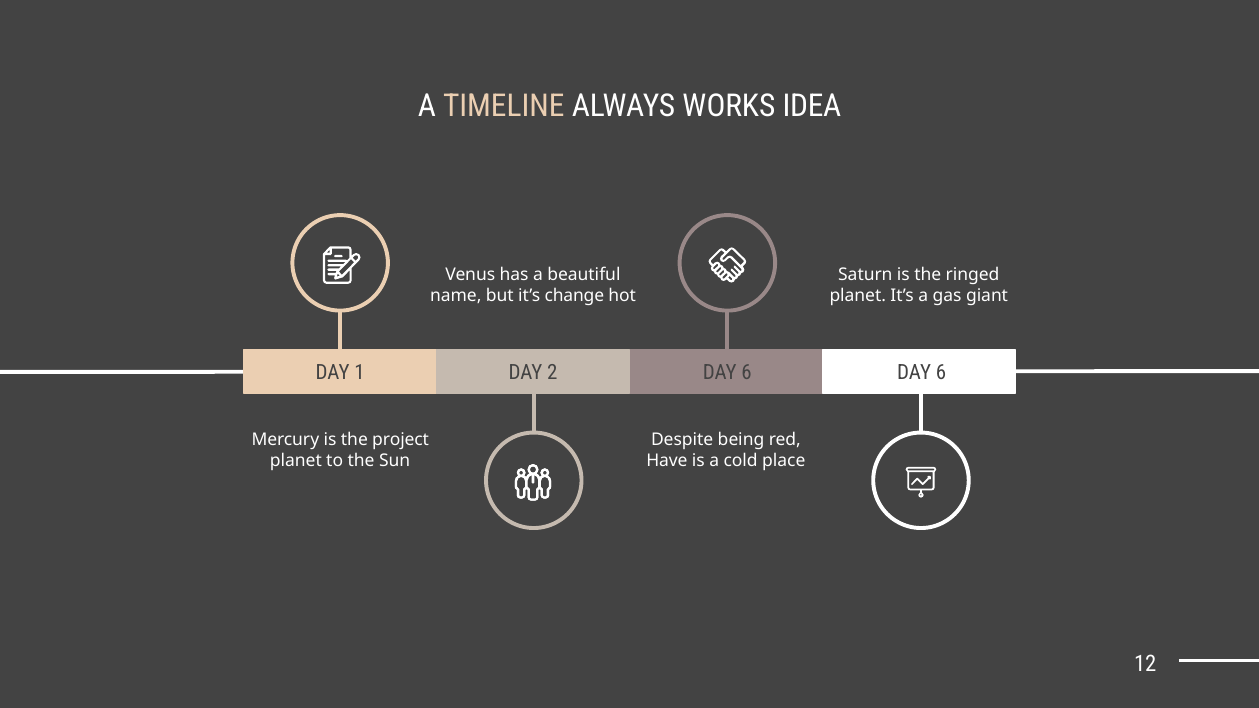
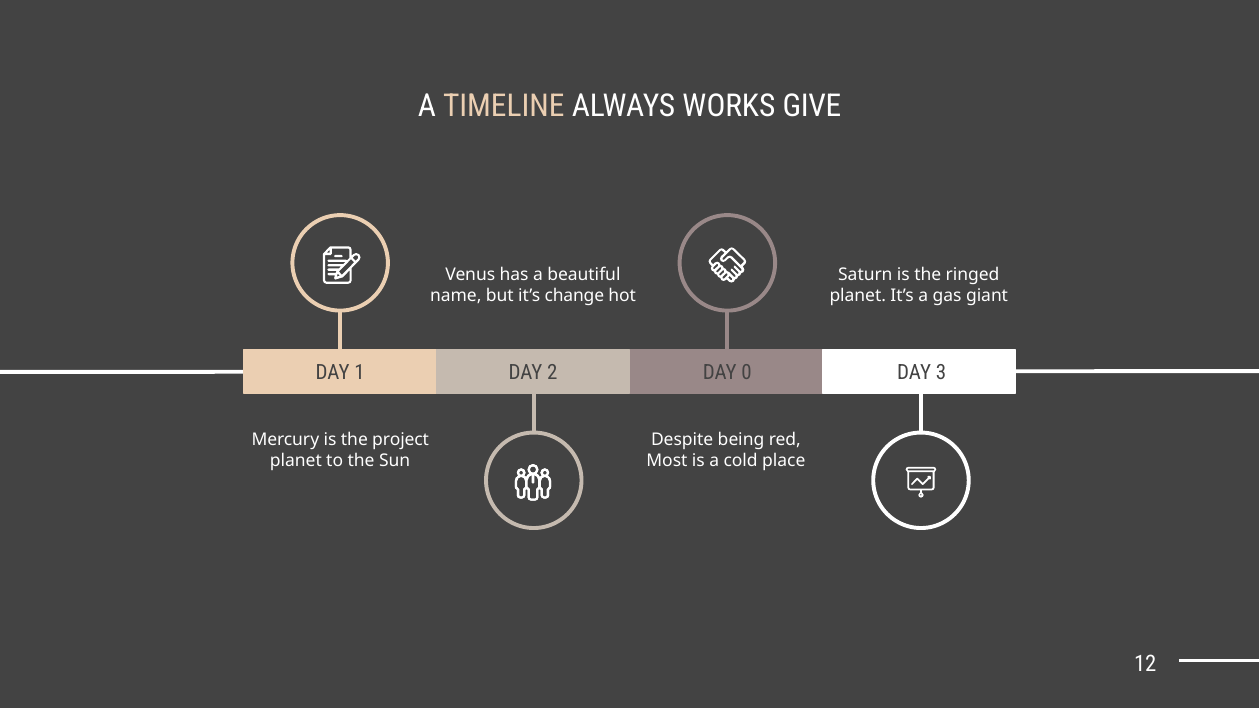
IDEA: IDEA -> GIVE (812, 106)
2 DAY 6: 6 -> 0 (747, 373)
6: 6 -> 3 (941, 373)
Have: Have -> Most (667, 461)
